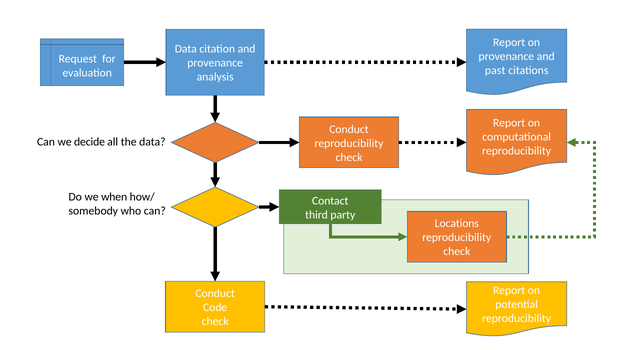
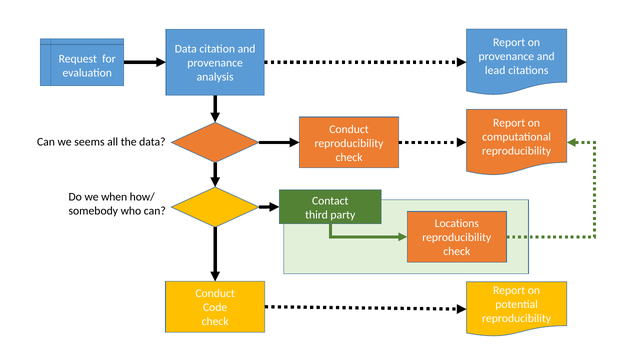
past: past -> lead (495, 70)
decide: decide -> seems (89, 142)
